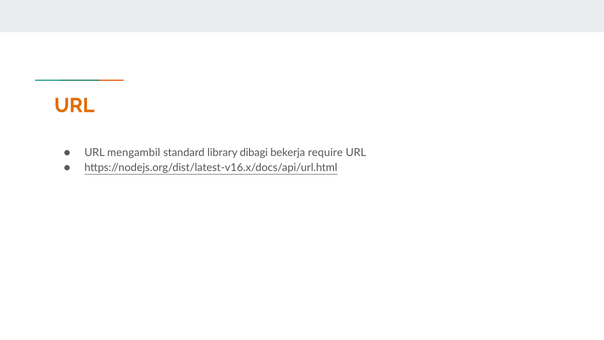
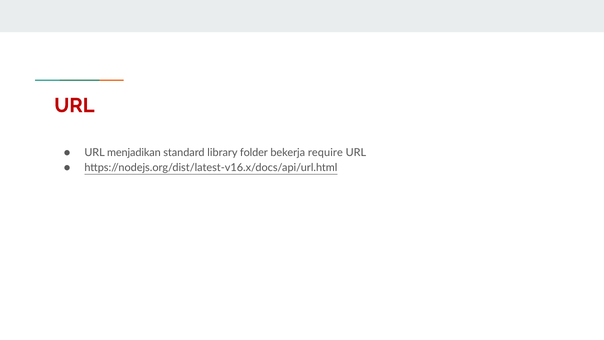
URL colour: orange -> red (74, 105)
mengambil: mengambil -> menjadikan (134, 152)
dibagi: dibagi -> folder (254, 152)
